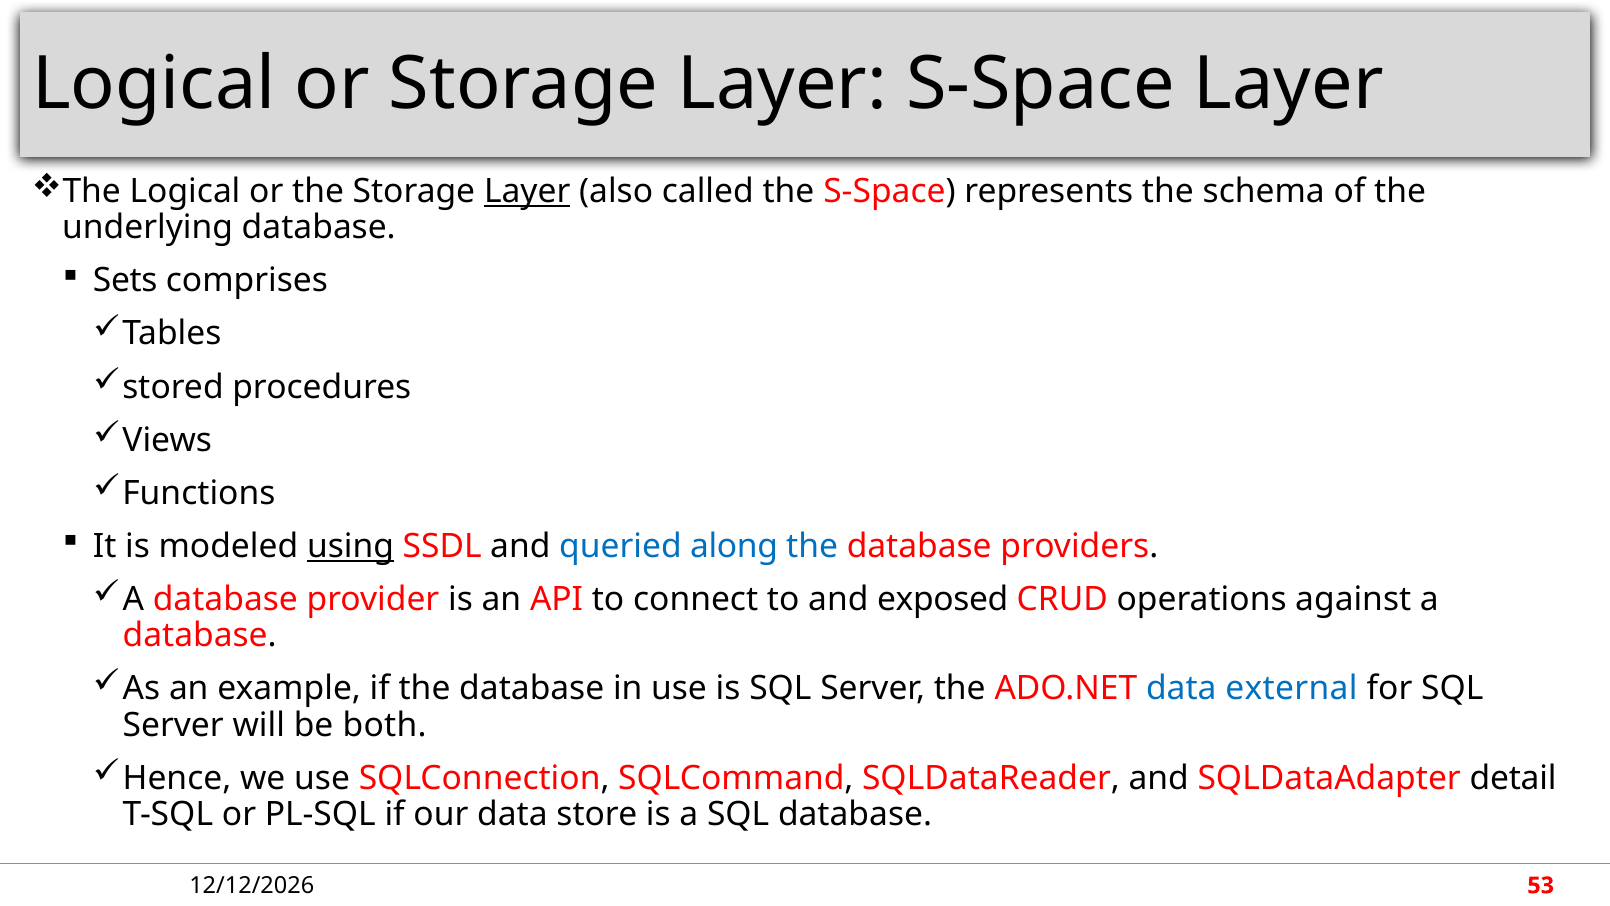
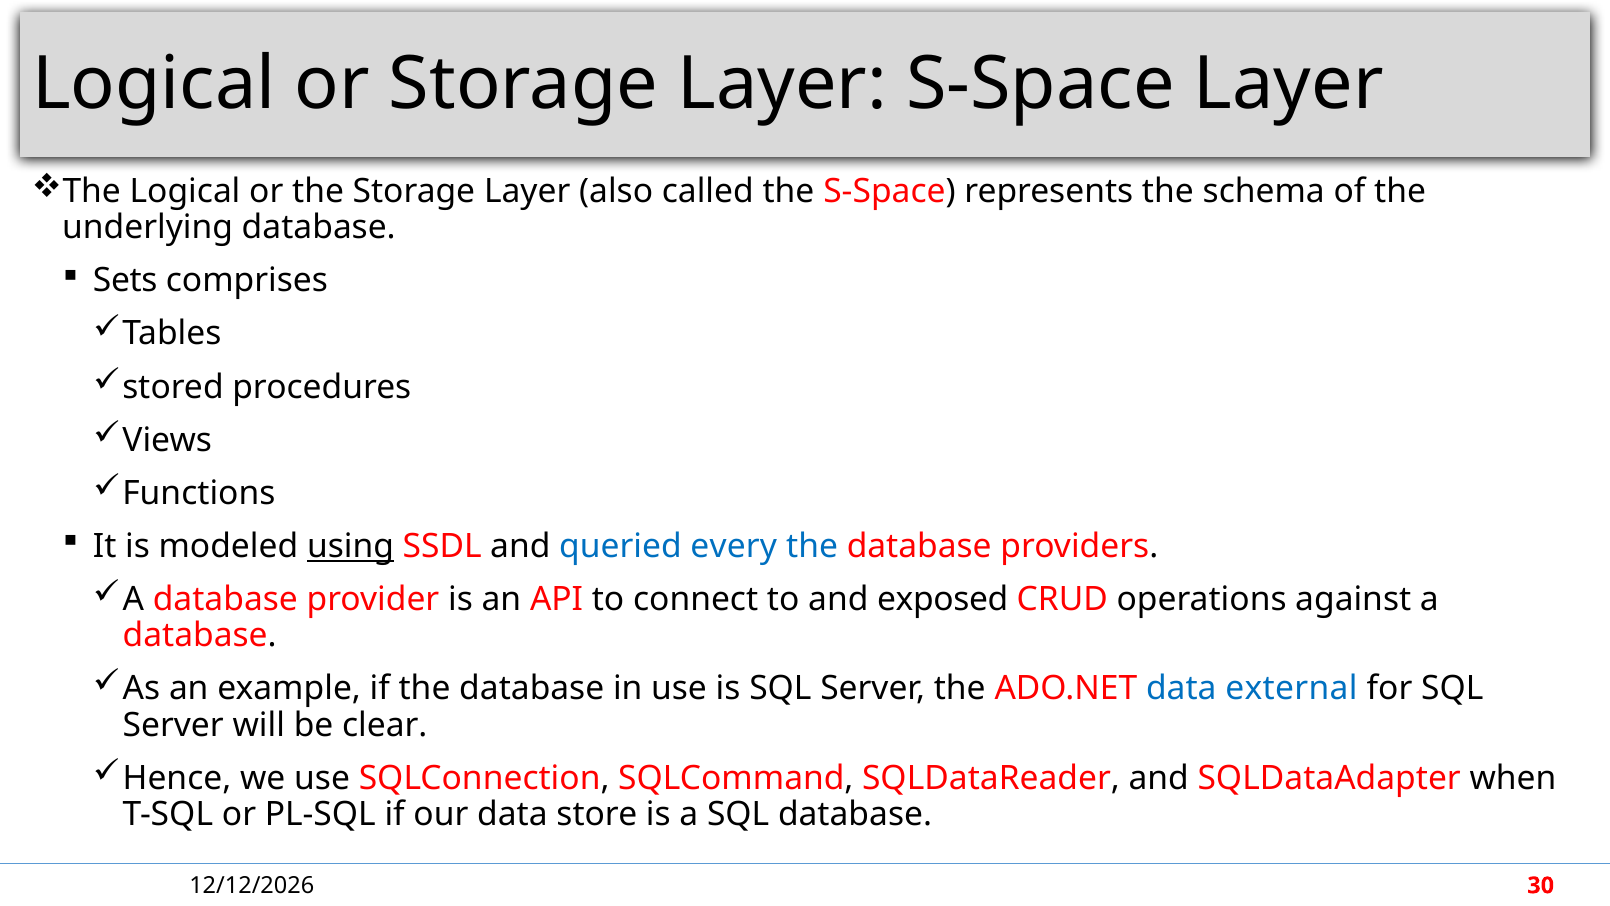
Layer underline: present -> none (527, 191)
along: along -> every (734, 546)
both: both -> clear (385, 725)
detail: detail -> when (1513, 778)
53: 53 -> 30 (1541, 885)
